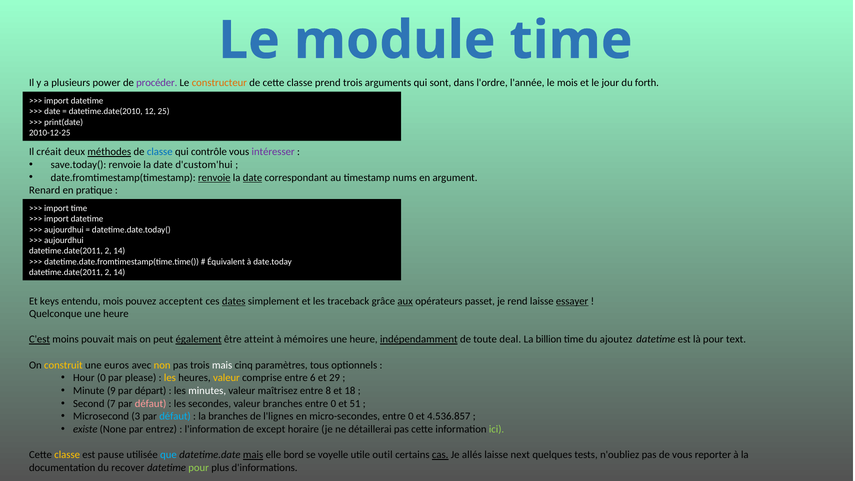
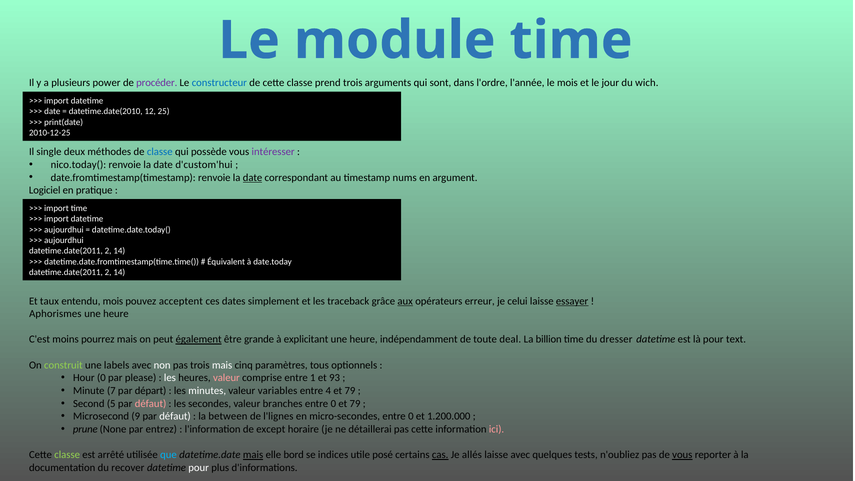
constructeur colour: orange -> blue (219, 83)
forth: forth -> wich (647, 83)
créait: créait -> single (49, 152)
méthodes underline: present -> none (109, 152)
contrôle: contrôle -> possède (209, 152)
save.today(: save.today( -> nico.today( (78, 165)
renvoie underline: present -> none (214, 178)
Renard: Renard -> Logiciel (45, 190)
keys: keys -> taux (49, 301)
dates underline: present -> none (234, 301)
passet: passet -> erreur (480, 301)
rend: rend -> celui (517, 301)
Quelconque: Quelconque -> Aphorismes (55, 314)
C'est underline: present -> none (39, 339)
pouvait: pouvait -> pourrez (98, 339)
atteint: atteint -> grande (259, 339)
mémoires: mémoires -> explicitant (306, 339)
indépendamment underline: present -> none (419, 339)
ajoutez: ajoutez -> dresser (616, 339)
construit colour: yellow -> light green (63, 365)
euros: euros -> labels (117, 365)
non colour: yellow -> white (162, 365)
les colour: yellow -> white (170, 378)
valeur colour: yellow -> pink (226, 378)
6: 6 -> 1 (313, 378)
29: 29 -> 93 (335, 378)
9: 9 -> 7 (111, 391)
maîtrisez: maîtrisez -> variables (278, 391)
8: 8 -> 4 (328, 391)
18: 18 -> 79 (350, 391)
7: 7 -> 5 (111, 404)
0 et 51: 51 -> 79 (355, 404)
3: 3 -> 9 (136, 416)
défaut colour: light blue -> white (175, 416)
la branches: branches -> between (228, 416)
4.536.857: 4.536.857 -> 1.200.000 (449, 416)
existe: existe -> prune (85, 429)
ici colour: light green -> pink (497, 429)
classe colour: yellow -> light green (67, 455)
pause: pause -> arrêté (111, 455)
voyelle: voyelle -> indices (333, 455)
outil: outil -> posé (383, 455)
laisse next: next -> avec (520, 455)
vous underline: none -> present (682, 455)
pour colour: light green -> white (199, 468)
